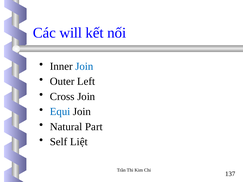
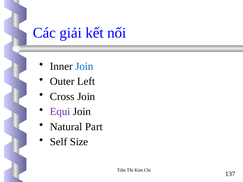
will: will -> giải (71, 33)
Equi colour: blue -> purple (60, 112)
Liệt: Liệt -> Size (79, 142)
